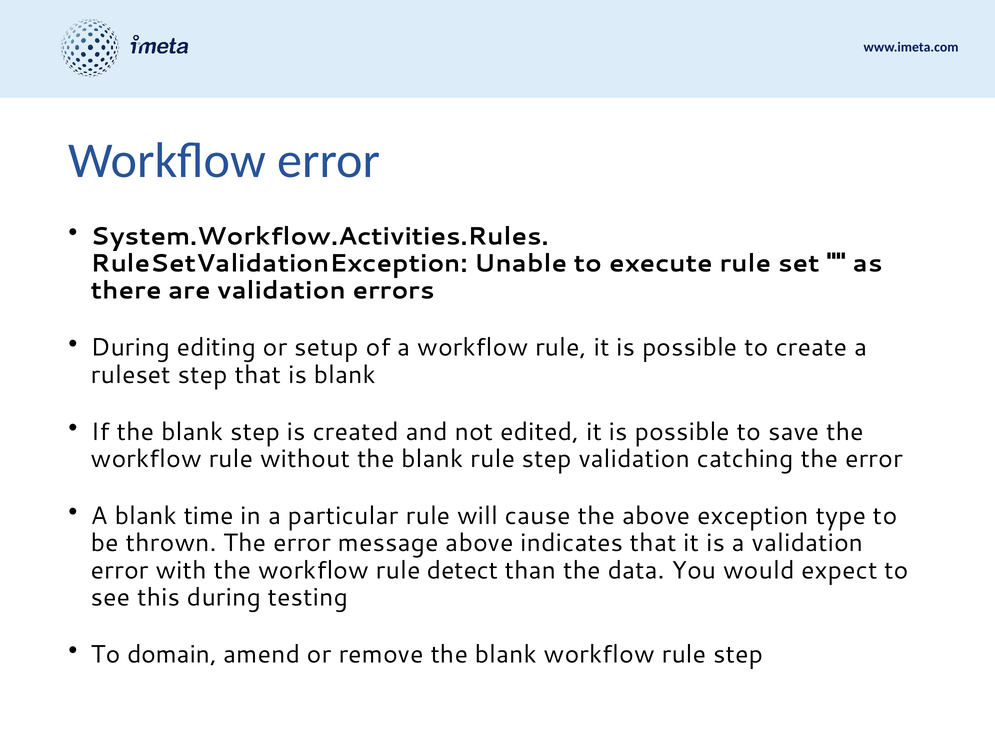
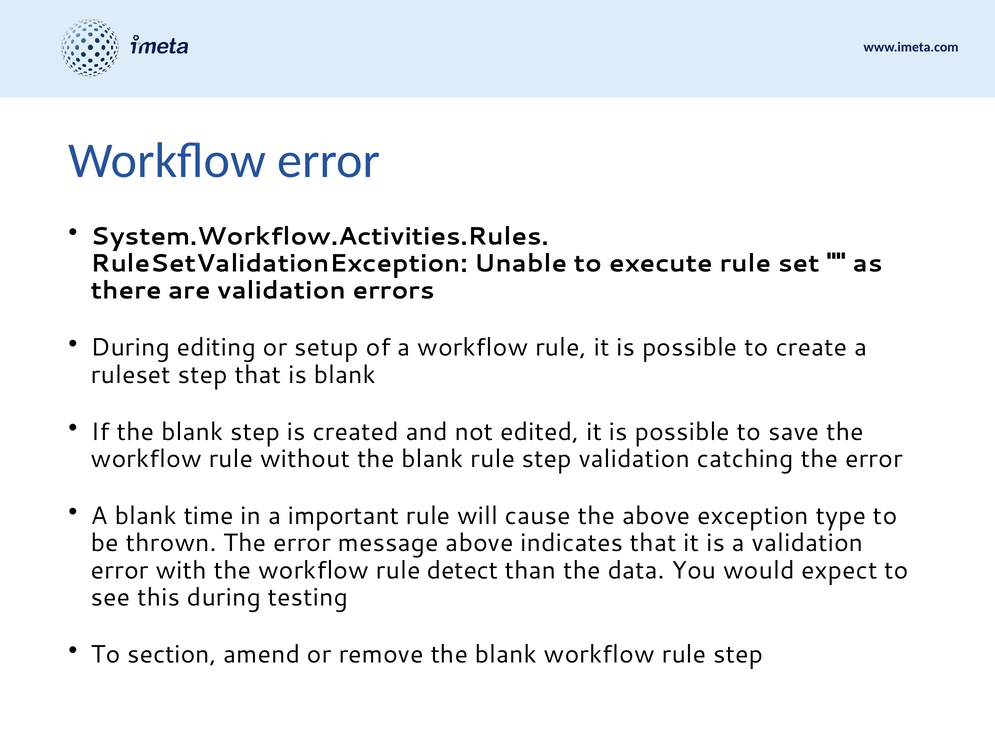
particular: particular -> important (344, 516)
domain: domain -> section (172, 655)
